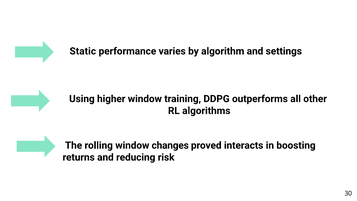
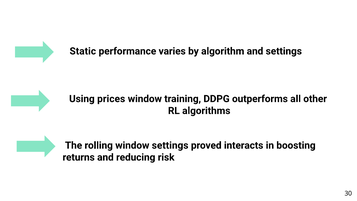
higher: higher -> prices (111, 99)
window changes: changes -> settings (170, 145)
